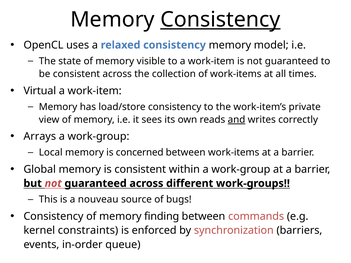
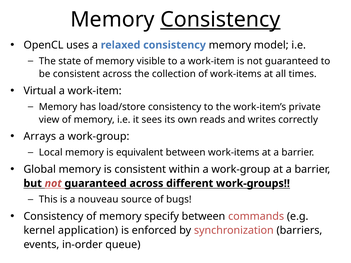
and underline: present -> none (237, 120)
concerned: concerned -> equivalent (140, 153)
finding: finding -> specify (162, 216)
constraints: constraints -> application (88, 231)
